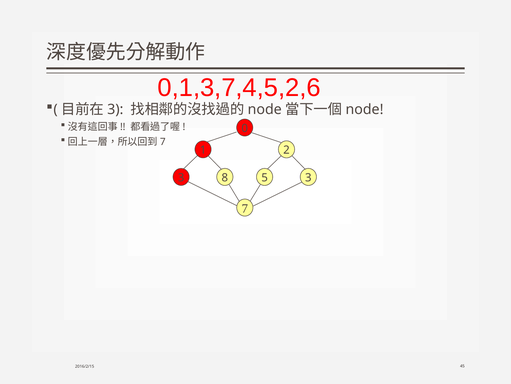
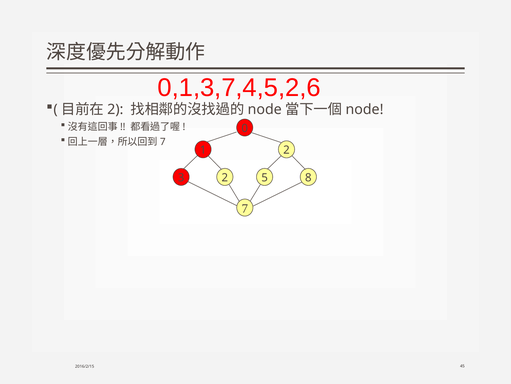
3: 3 -> 2 (115, 109)
3 8: 8 -> 2 (225, 177)
5 3: 3 -> 8 (308, 177)
